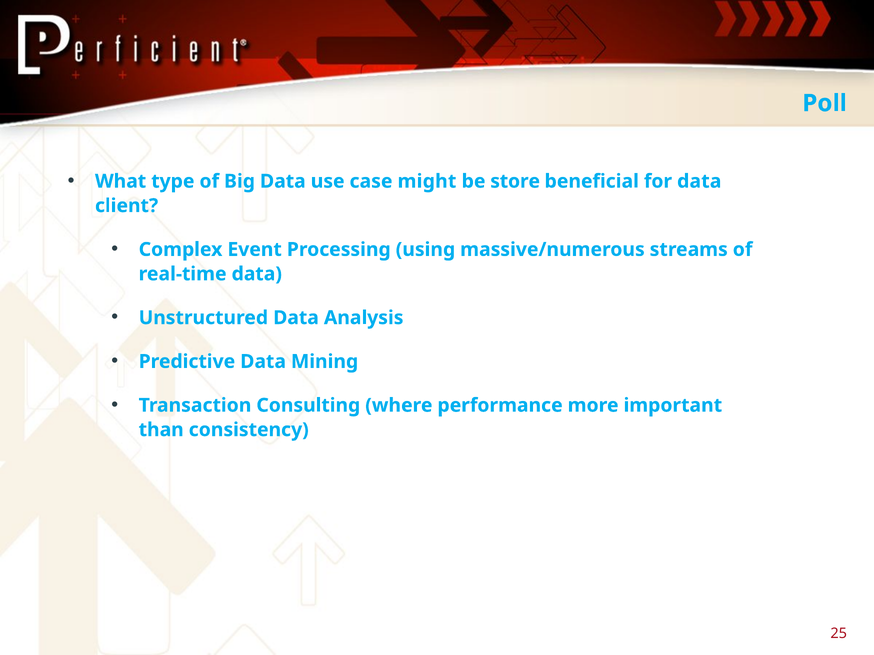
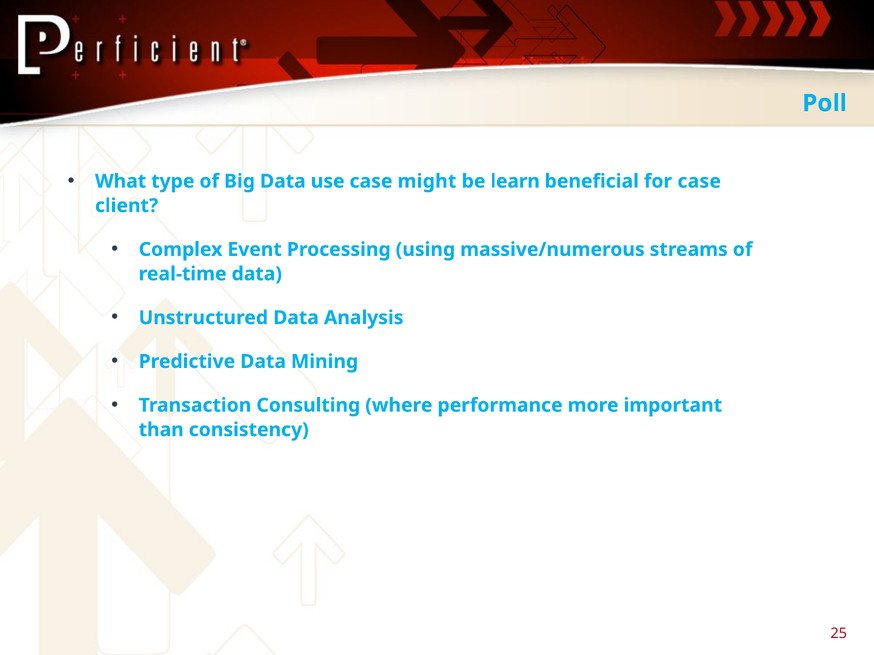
store: store -> learn (515, 181)
for data: data -> case (699, 181)
